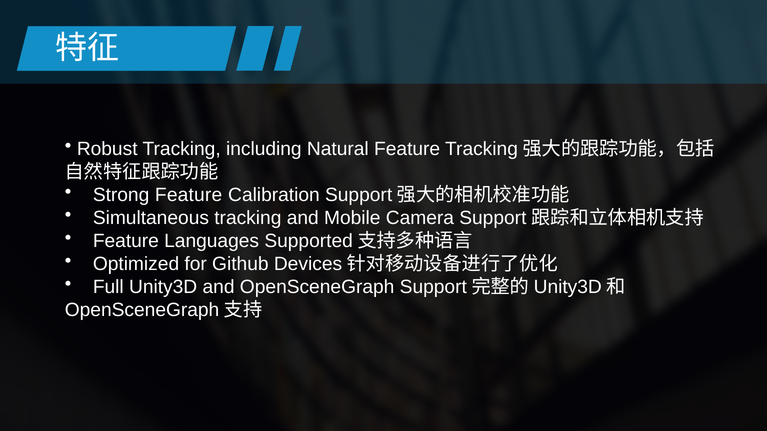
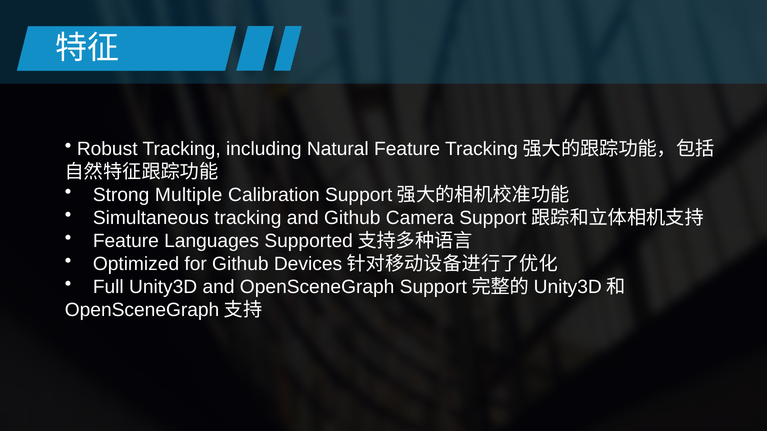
Strong Feature: Feature -> Multiple (189, 195)
and Mobile: Mobile -> Github (352, 218)
